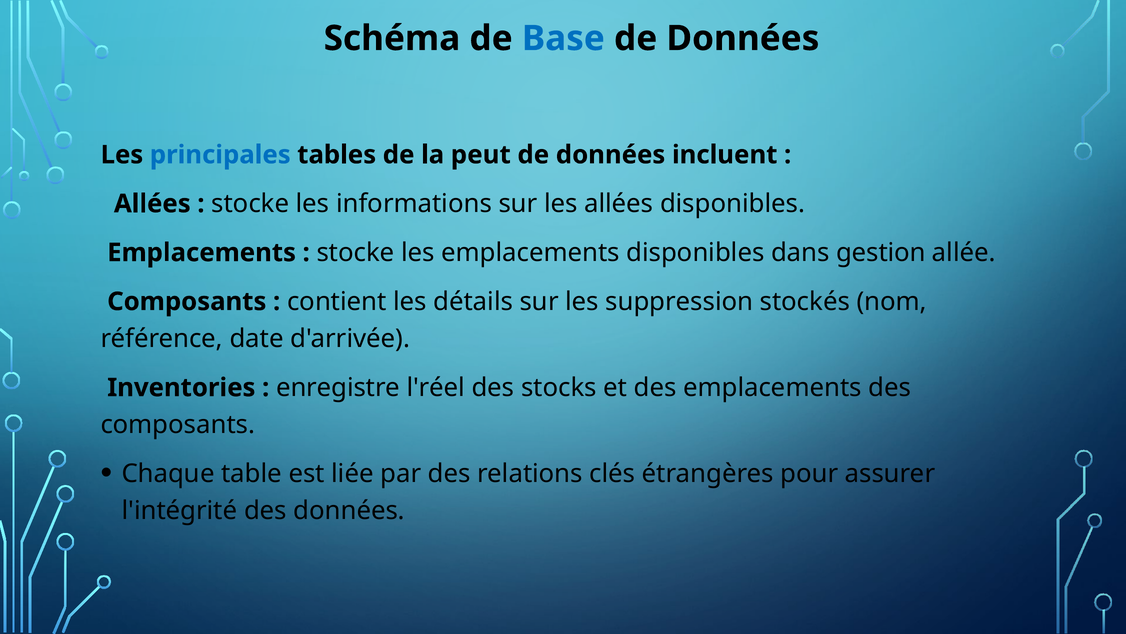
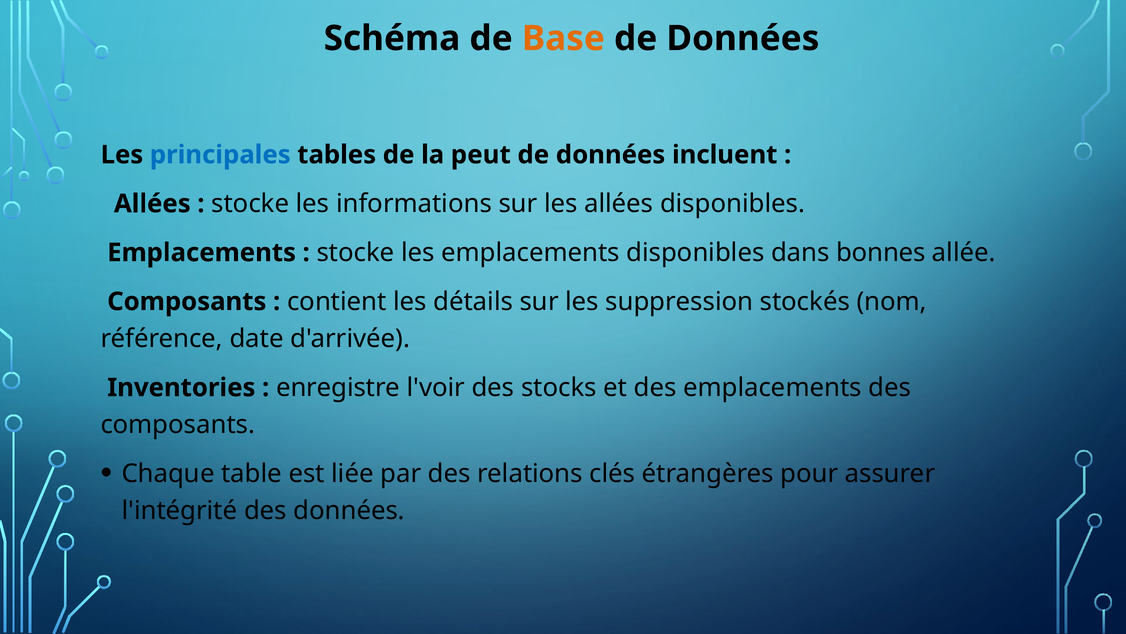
Base colour: blue -> orange (563, 38)
gestion: gestion -> bonnes (881, 252)
l'réel: l'réel -> l'voir (436, 387)
